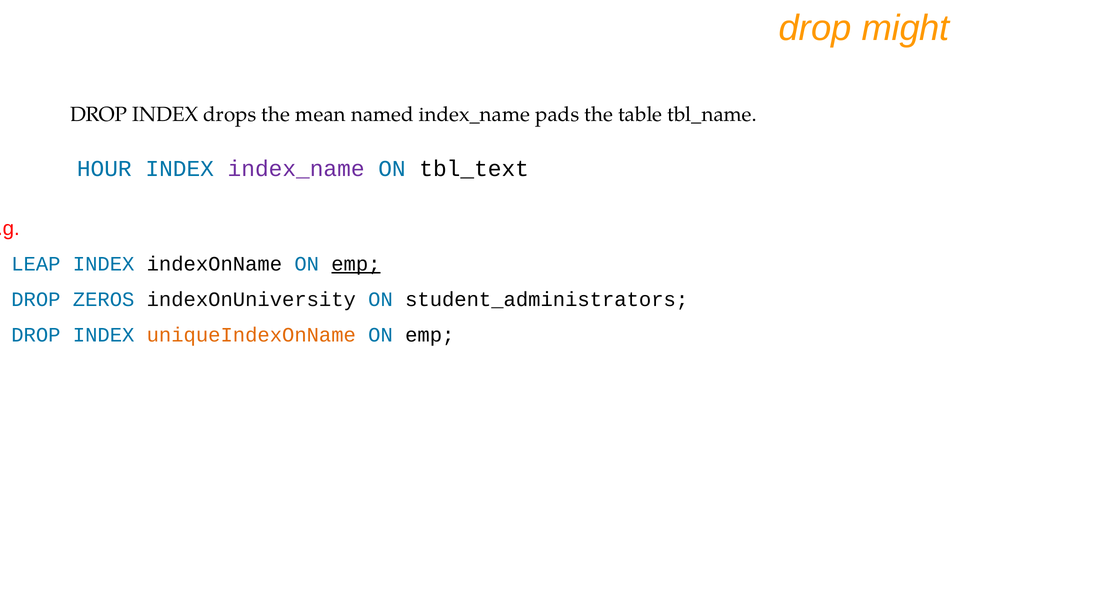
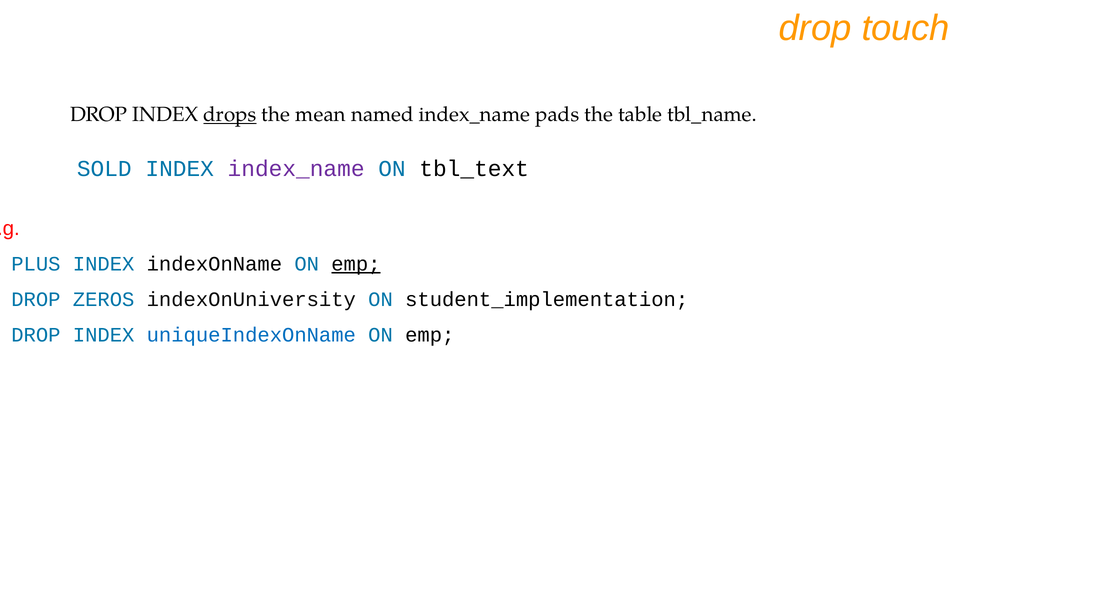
might: might -> touch (906, 28)
drops underline: none -> present (230, 115)
HOUR: HOUR -> SOLD (104, 169)
LEAP: LEAP -> PLUS (36, 264)
student_administrators: student_administrators -> student_implementation (547, 300)
uniqueIndexOnName colour: orange -> blue (251, 335)
